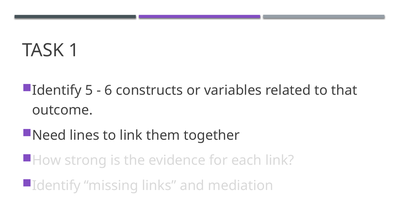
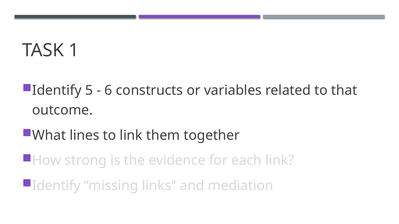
Need: Need -> What (49, 136)
